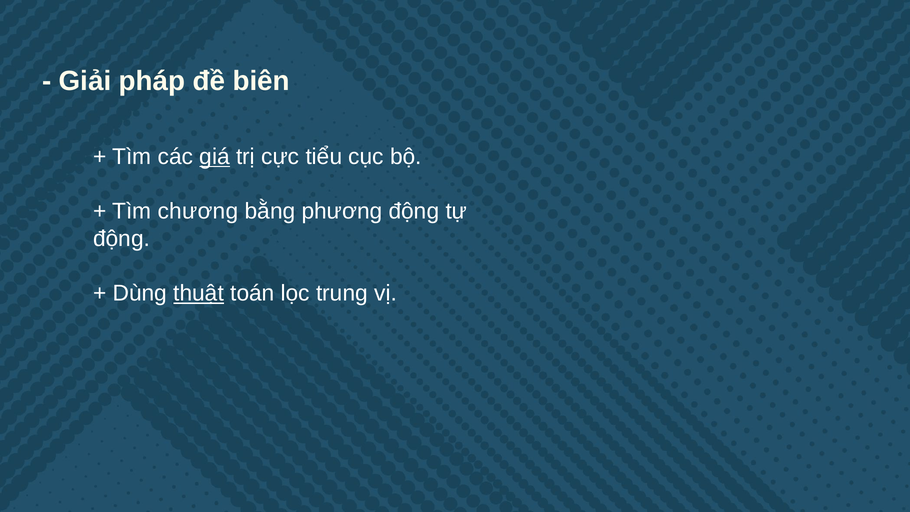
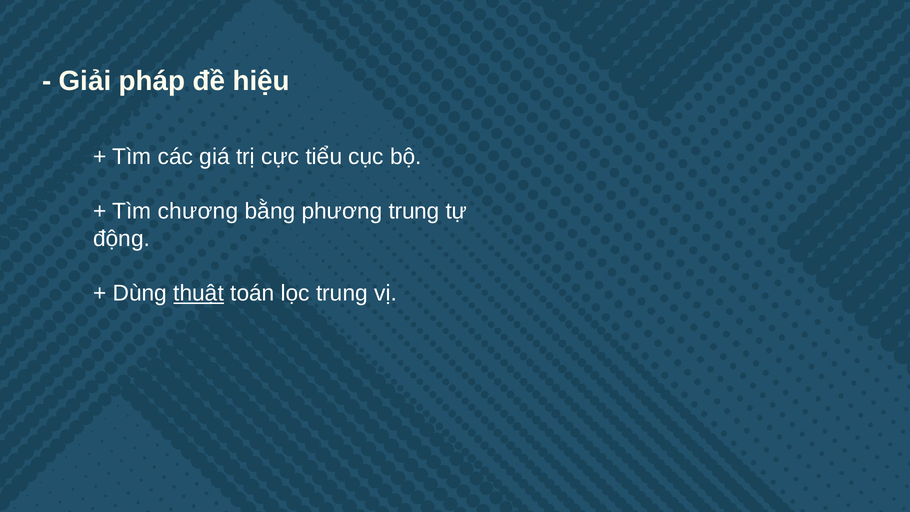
biên: biên -> hiệu (261, 81)
giá underline: present -> none (215, 157)
phương động: động -> trung (414, 211)
